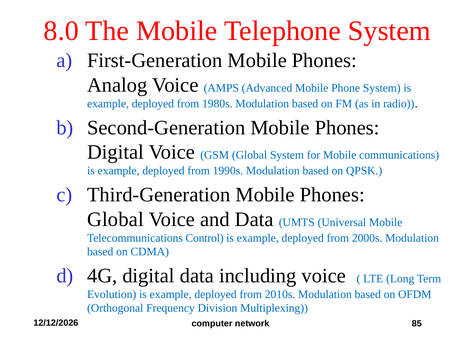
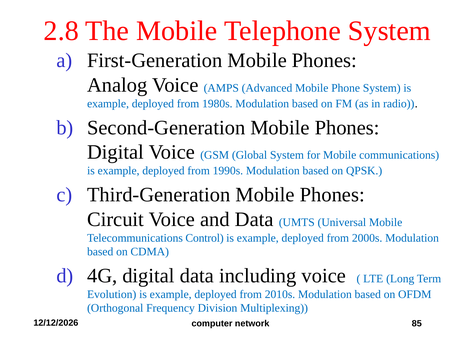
8.0: 8.0 -> 2.8 (61, 31)
Global: Global -> Circuit (116, 219)
